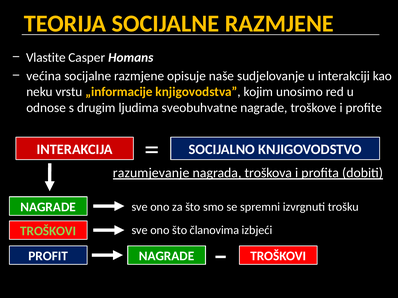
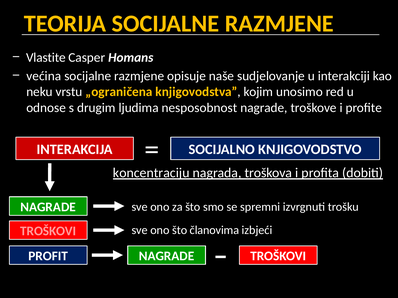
„informacije: „informacije -> „ograničena (119, 92)
sveobuhvatne: sveobuhvatne -> nesposobnost (200, 108)
razumjevanje: razumjevanje -> koncentraciju (151, 173)
TROŠKOVI colour: light green -> pink (48, 231)
